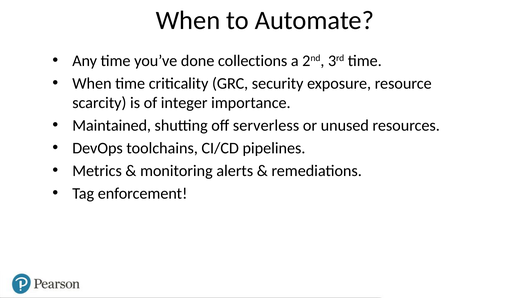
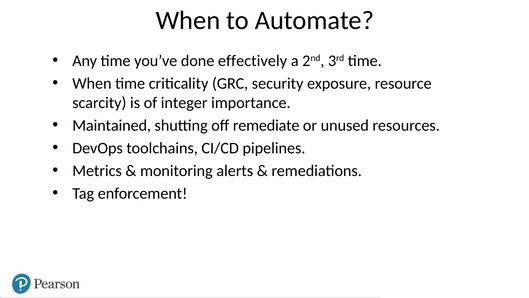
collections: collections -> effectively (253, 61)
serverless: serverless -> remediate (266, 125)
